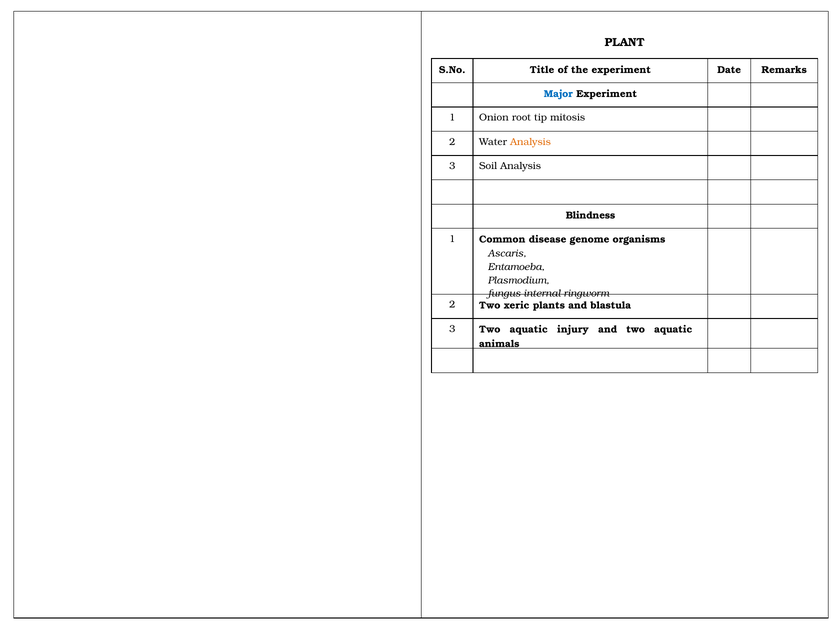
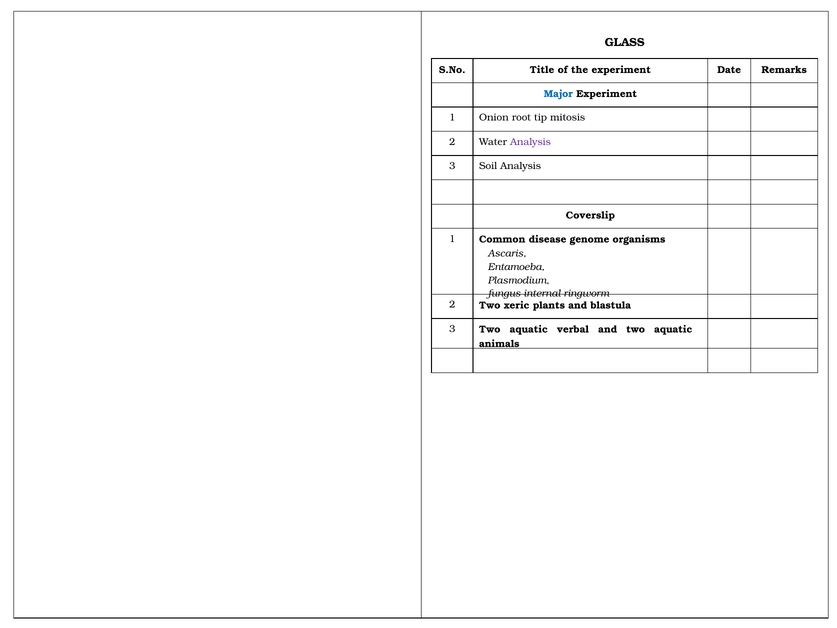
PLANT: PLANT -> GLASS (625, 42)
Analysis colour: orange -> purple (531, 142)
Blindness: Blindness -> Coverslip (590, 215)
injury: injury -> verbal (573, 329)
